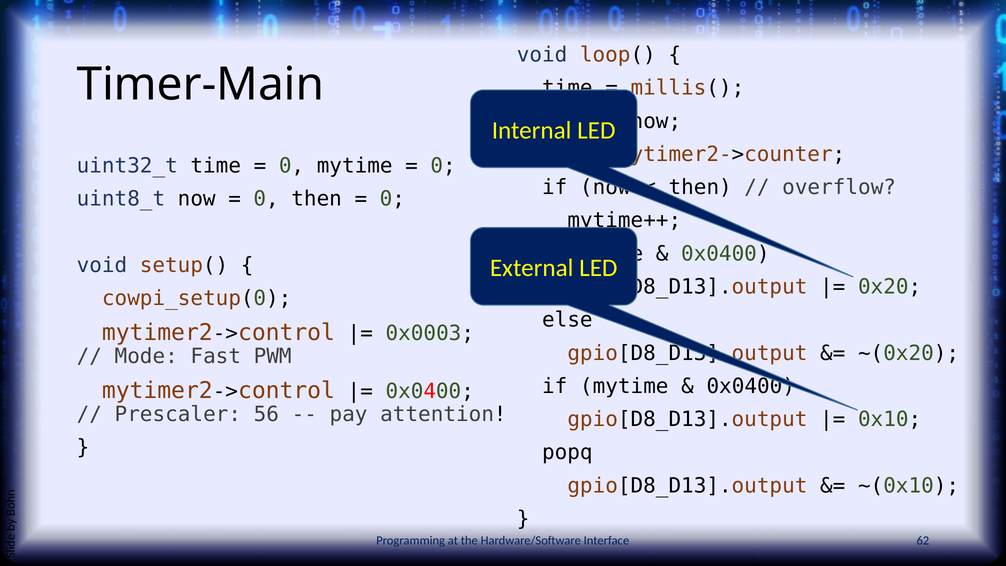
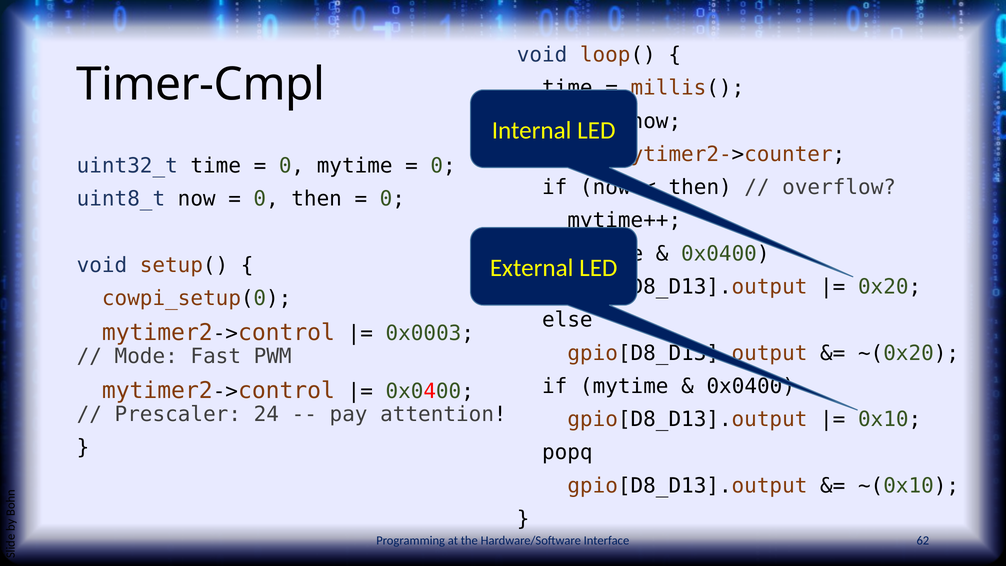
Timer-Main: Timer-Main -> Timer-Cmpl (201, 85)
56: 56 -> 24 (266, 414)
